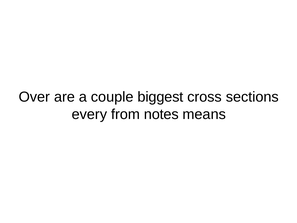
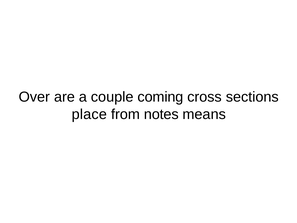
biggest: biggest -> coming (160, 97)
every: every -> place (89, 114)
